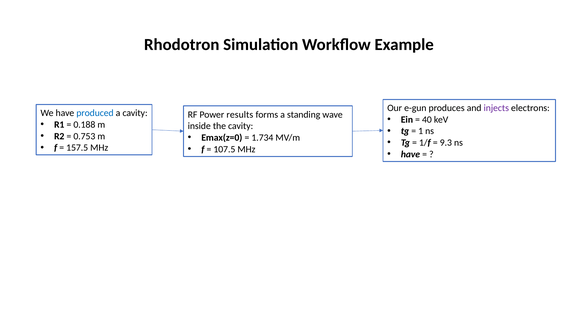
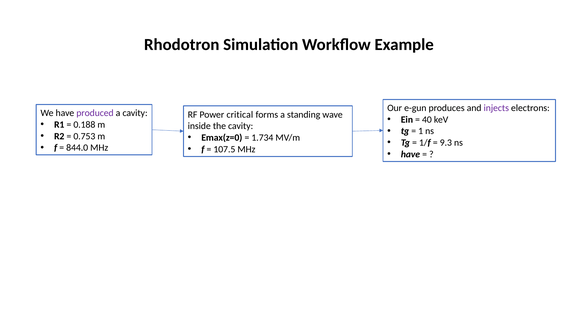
produced colour: blue -> purple (95, 113)
results: results -> critical (240, 115)
157.5: 157.5 -> 844.0 (77, 148)
